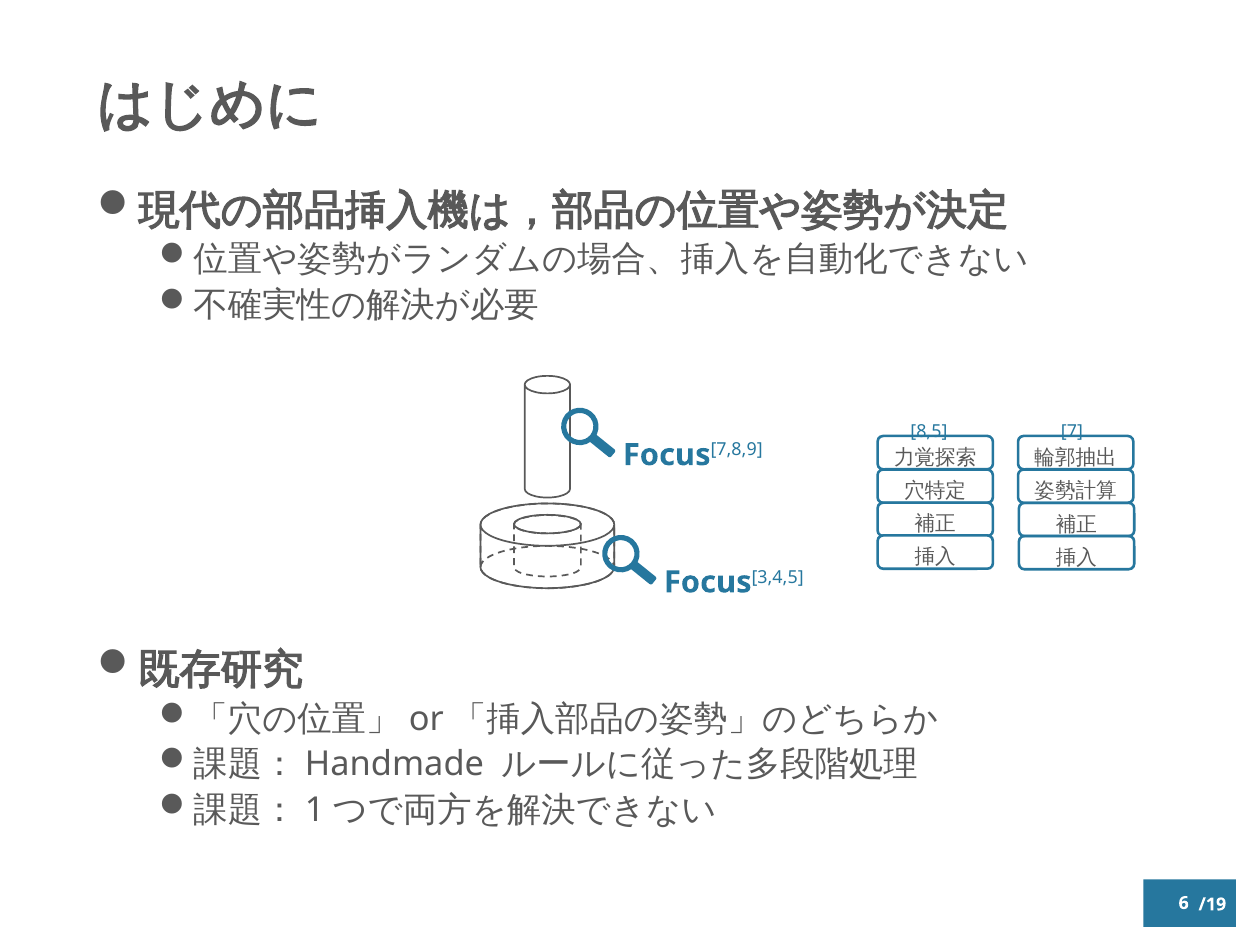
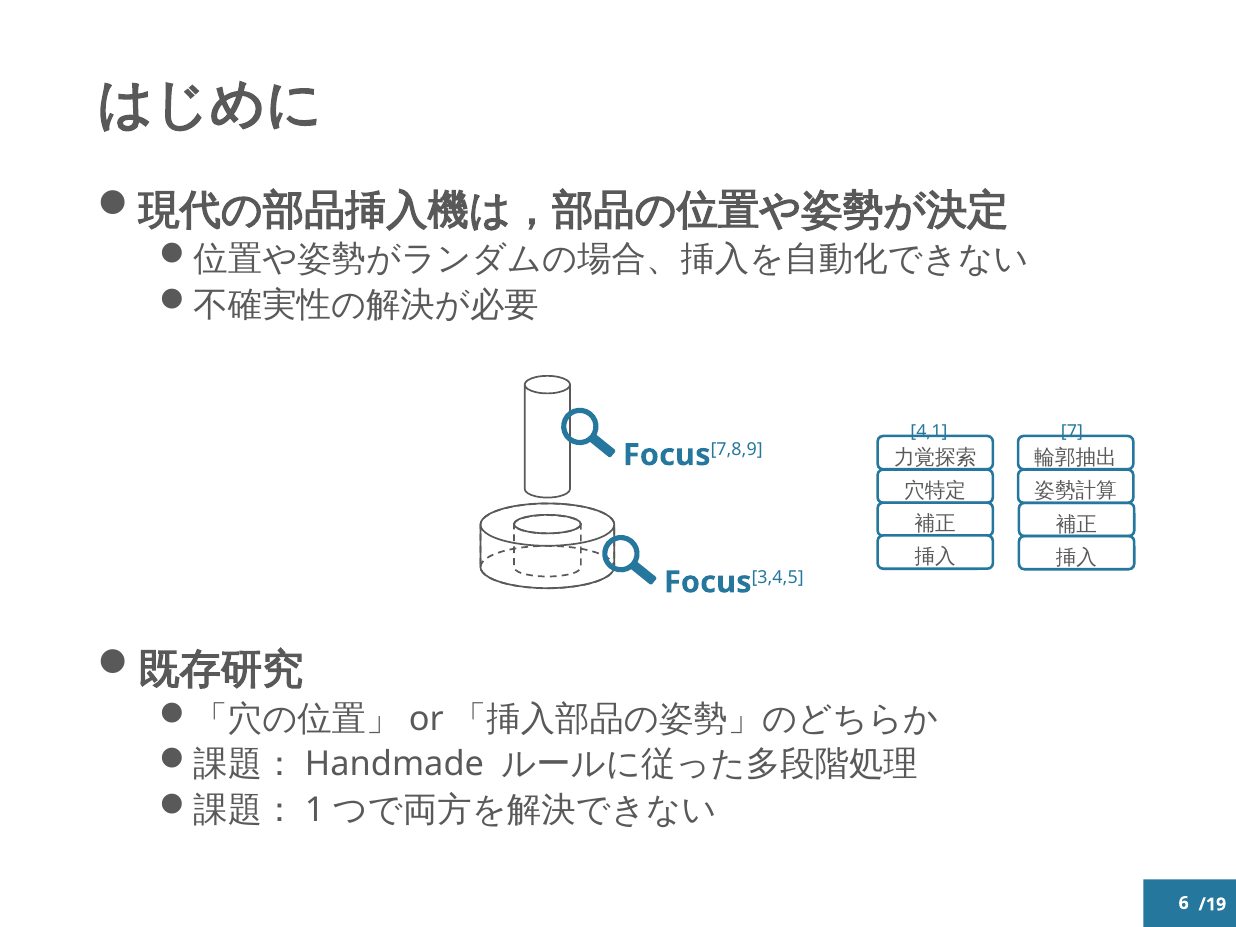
8,5: 8,5 -> 4,1 (929, 431)
